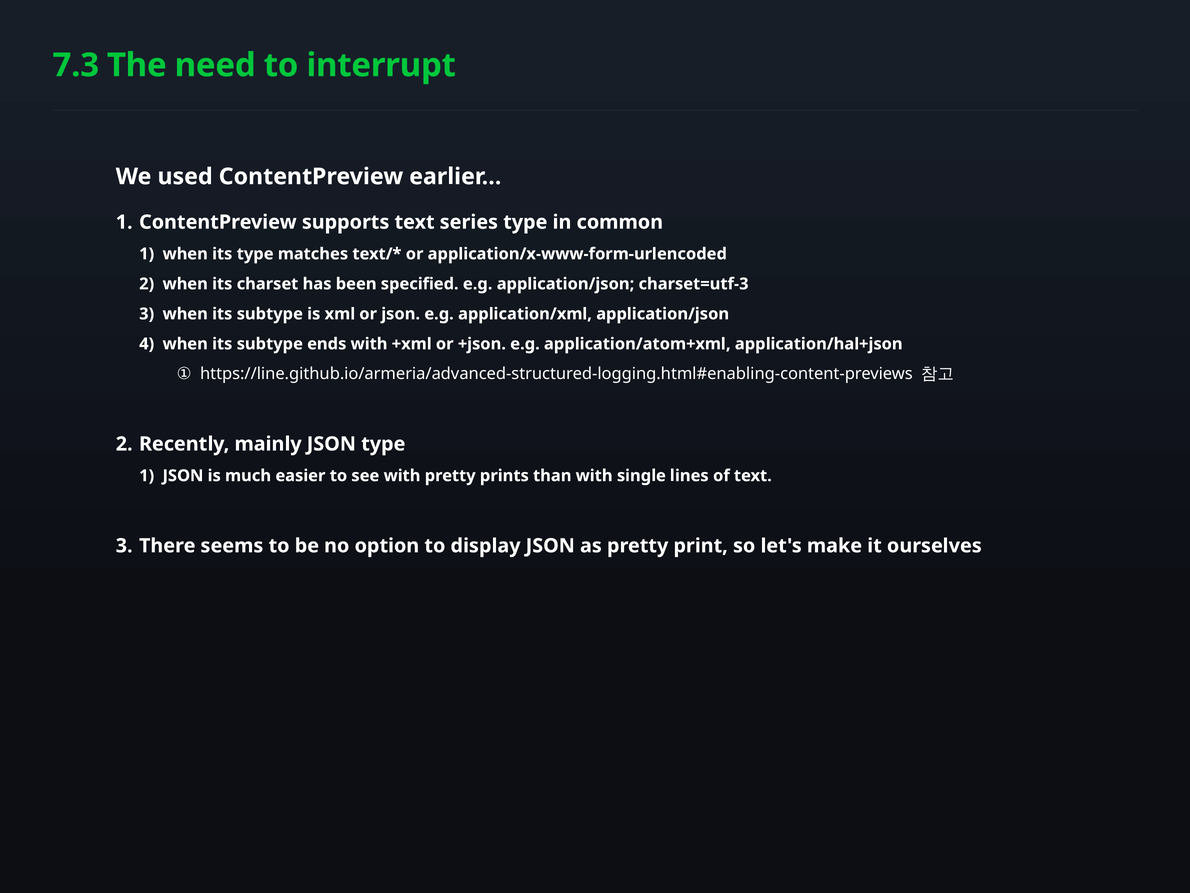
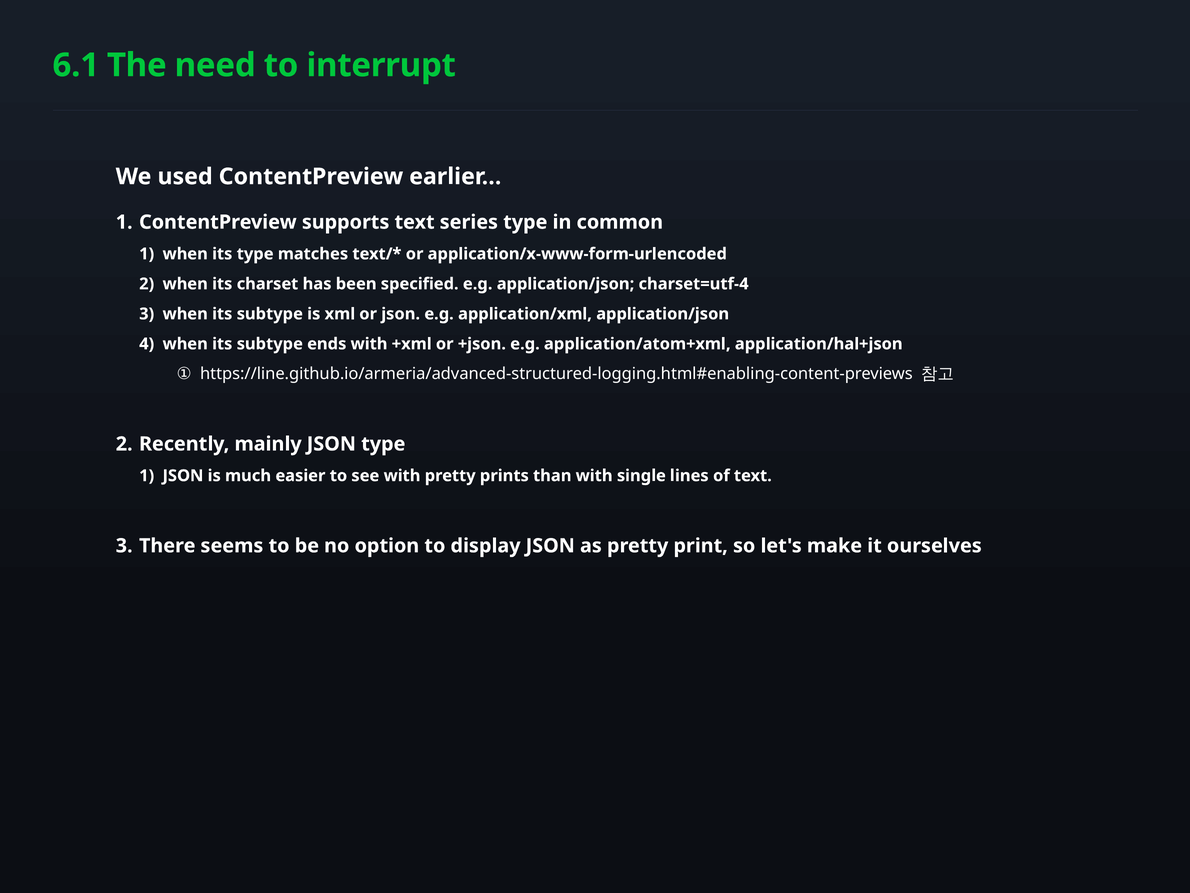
7.3: 7.3 -> 6.1 (76, 65)
charset=utf-3: charset=utf-3 -> charset=utf-4 (694, 284)
